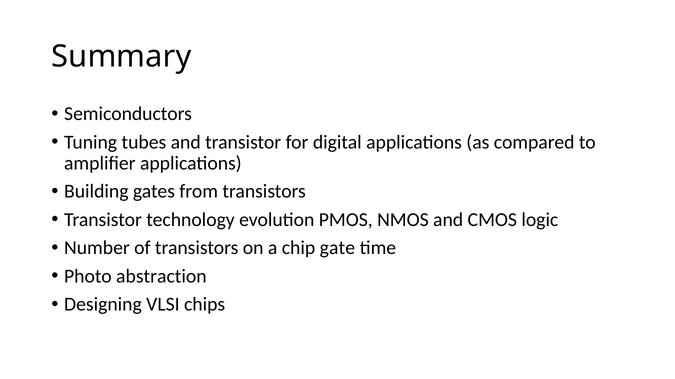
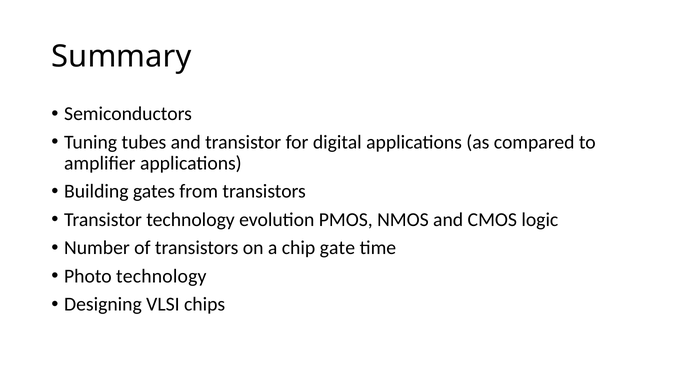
Photo abstraction: abstraction -> technology (161, 277)
